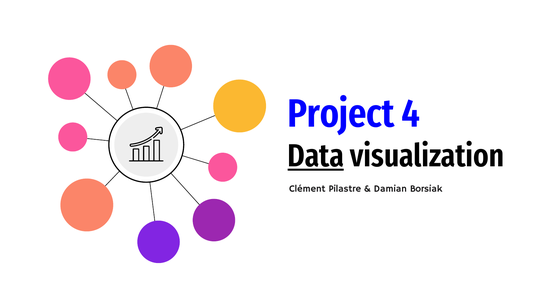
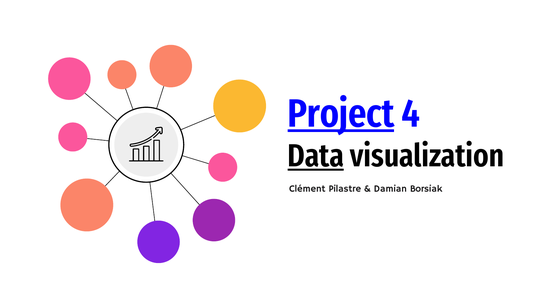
Project underline: none -> present (341, 114)
